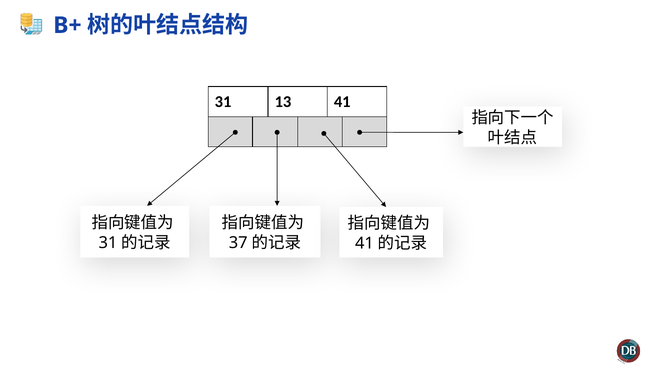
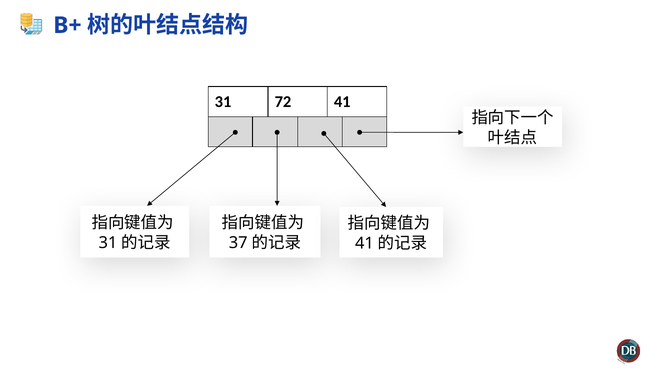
13: 13 -> 72 (283, 102)
